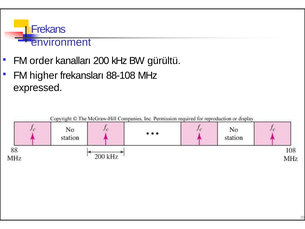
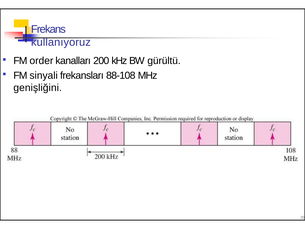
environment: environment -> kullanıyoruz (61, 42)
higher: higher -> sinyali (44, 75)
expressed: expressed -> genişliğini (38, 88)
